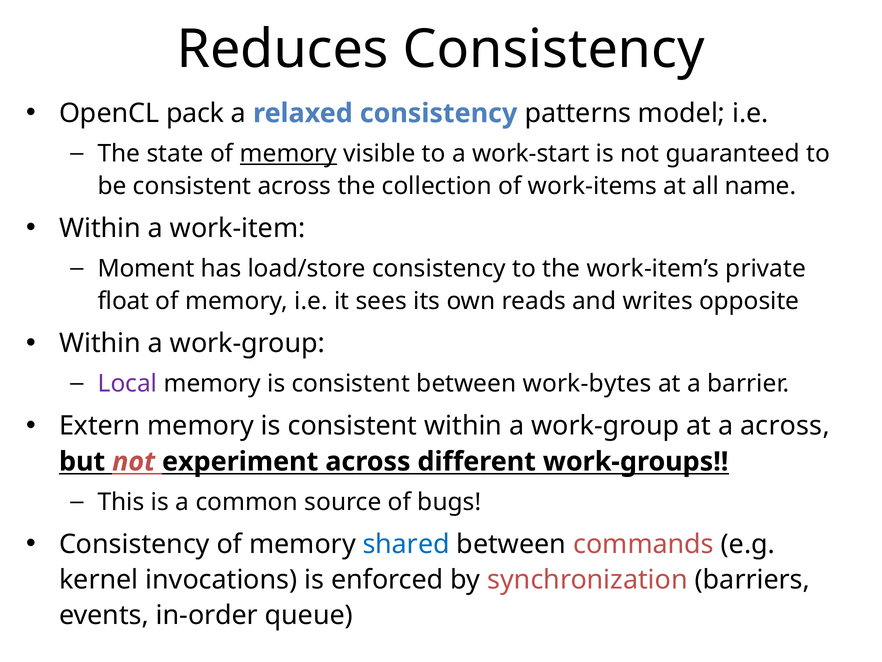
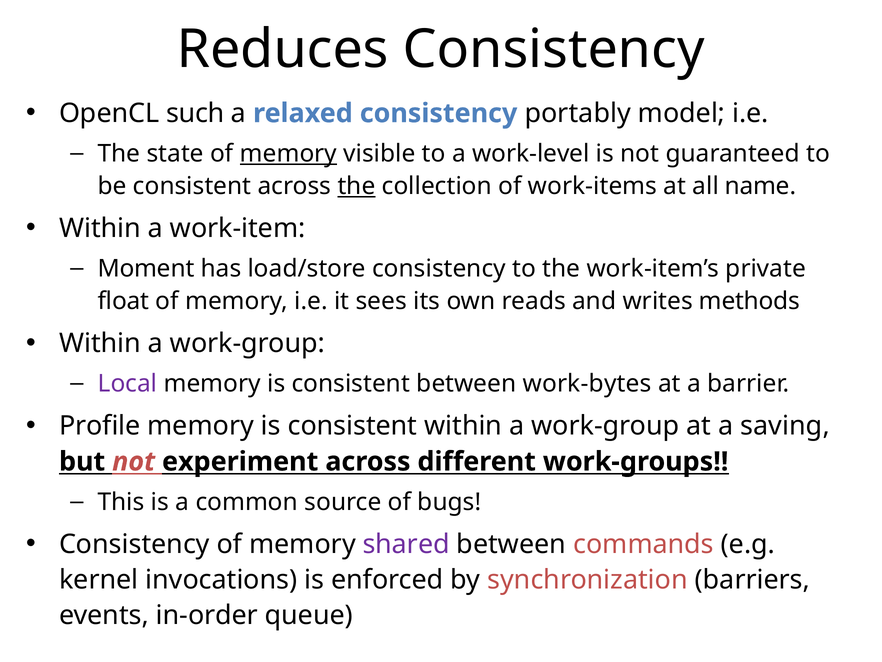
pack: pack -> such (195, 113)
patterns: patterns -> portably (578, 113)
work-start: work-start -> work-level (531, 154)
the underline: none -> present (357, 186)
opposite: opposite -> methods (749, 301)
Extern: Extern -> Profile (100, 426)
a across: across -> saving (785, 426)
shared colour: blue -> purple (406, 544)
